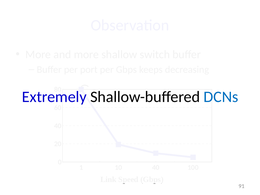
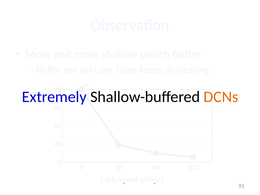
DCNs colour: blue -> orange (221, 97)
